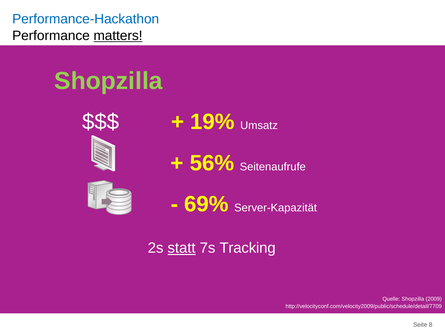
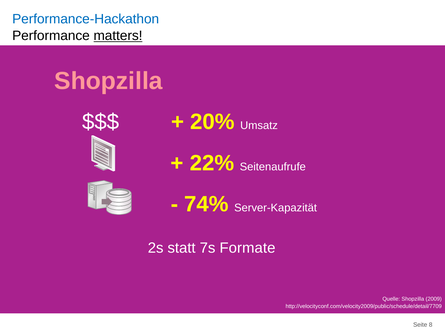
Shopzilla colour: light green -> pink (108, 81)
19%: 19% -> 20% (212, 122)
56%: 56% -> 22% (212, 163)
69%: 69% -> 74% (206, 205)
statt underline: present -> none (182, 249)
Tracking: Tracking -> Formate (247, 249)
